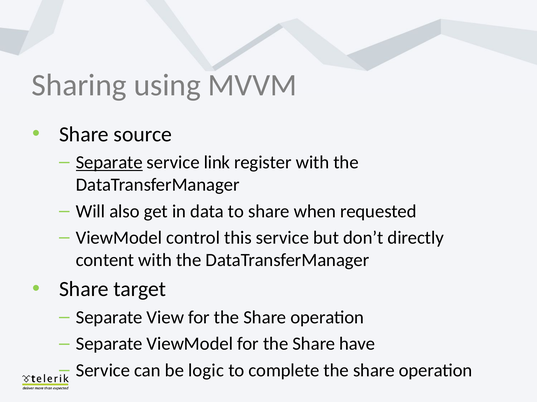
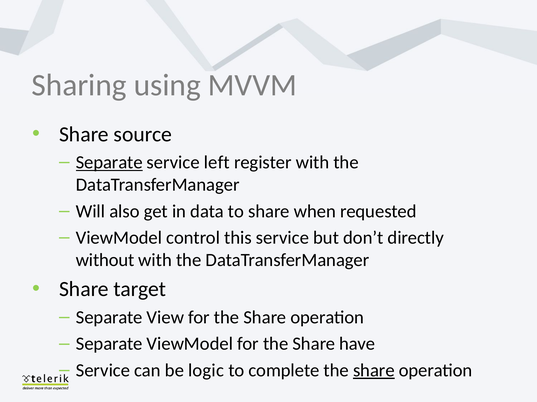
link: link -> left (217, 163)
content: content -> without (105, 261)
share underline: none -> present (374, 371)
